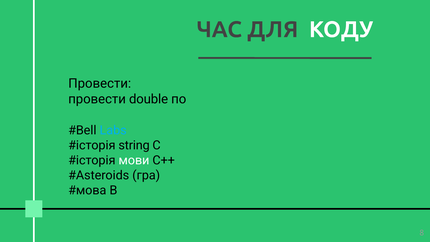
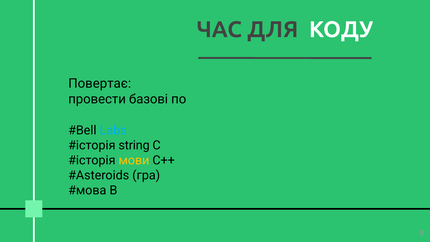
Провести: Провести -> Повертає (100, 83)
double: double -> базові (149, 99)
мови colour: white -> yellow (134, 160)
